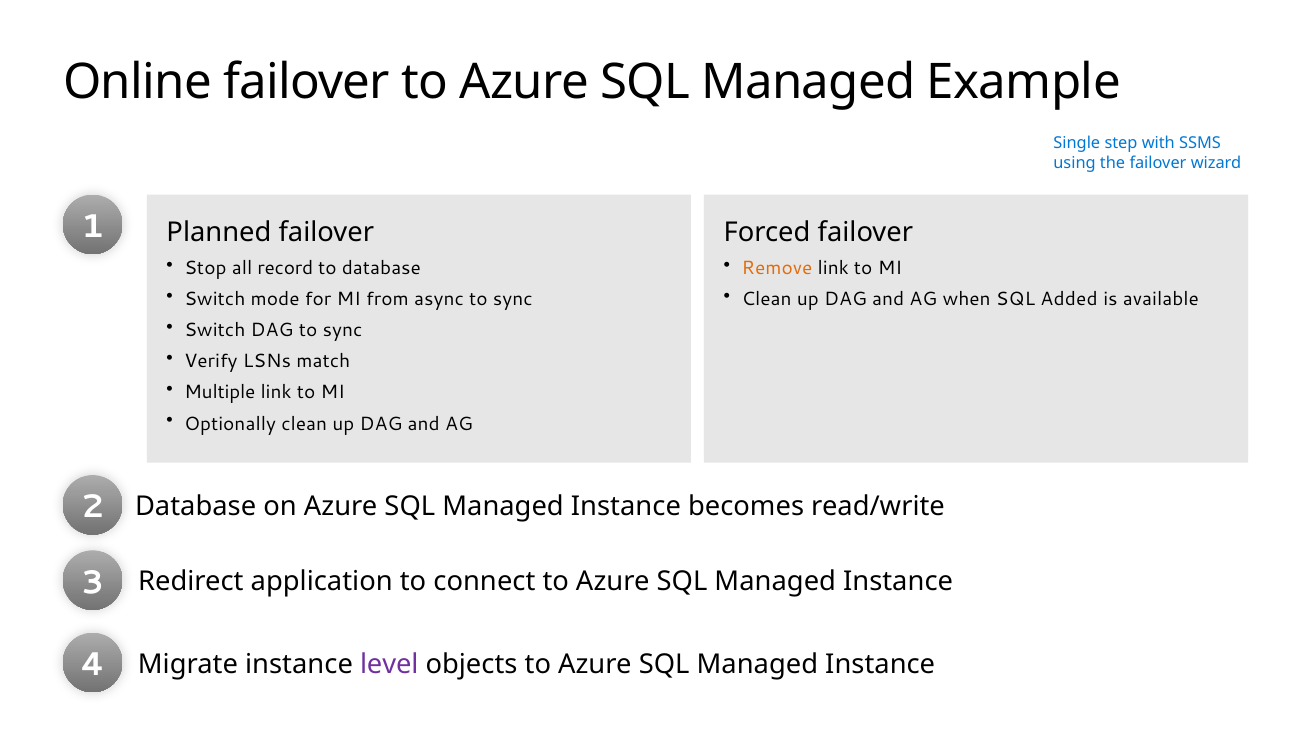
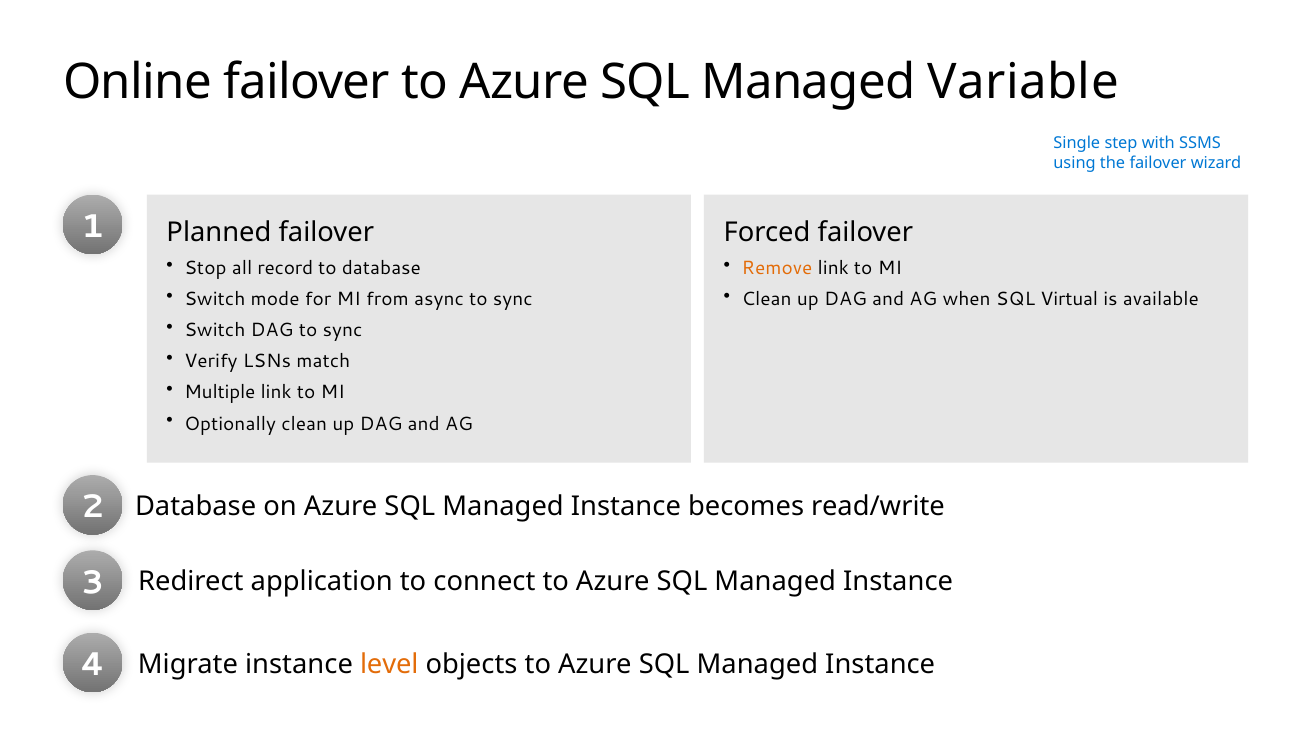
Example: Example -> Variable (1023, 82)
Added: Added -> Virtual (1069, 299)
level colour: purple -> orange (389, 665)
